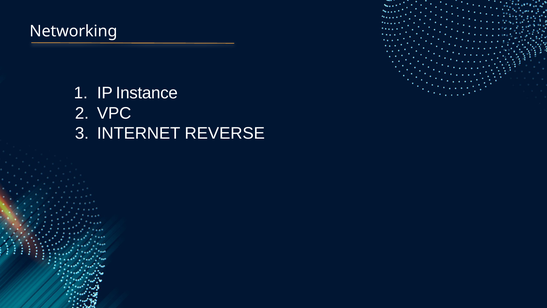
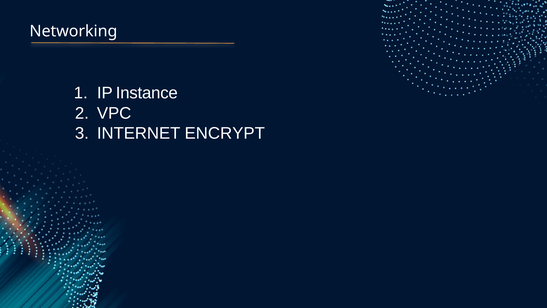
REVERSE: REVERSE -> ENCRYPT (225, 133)
